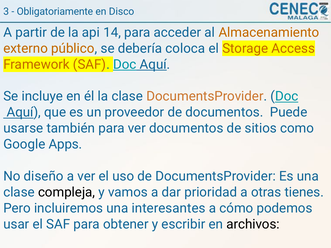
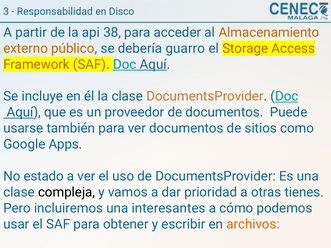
Obligatoriamente: Obligatoriamente -> Responsabilidad (55, 12)
14: 14 -> 38 (112, 32)
coloca: coloca -> guarro (185, 48)
diseño: diseño -> estado (44, 176)
archivos colour: black -> orange (253, 224)
